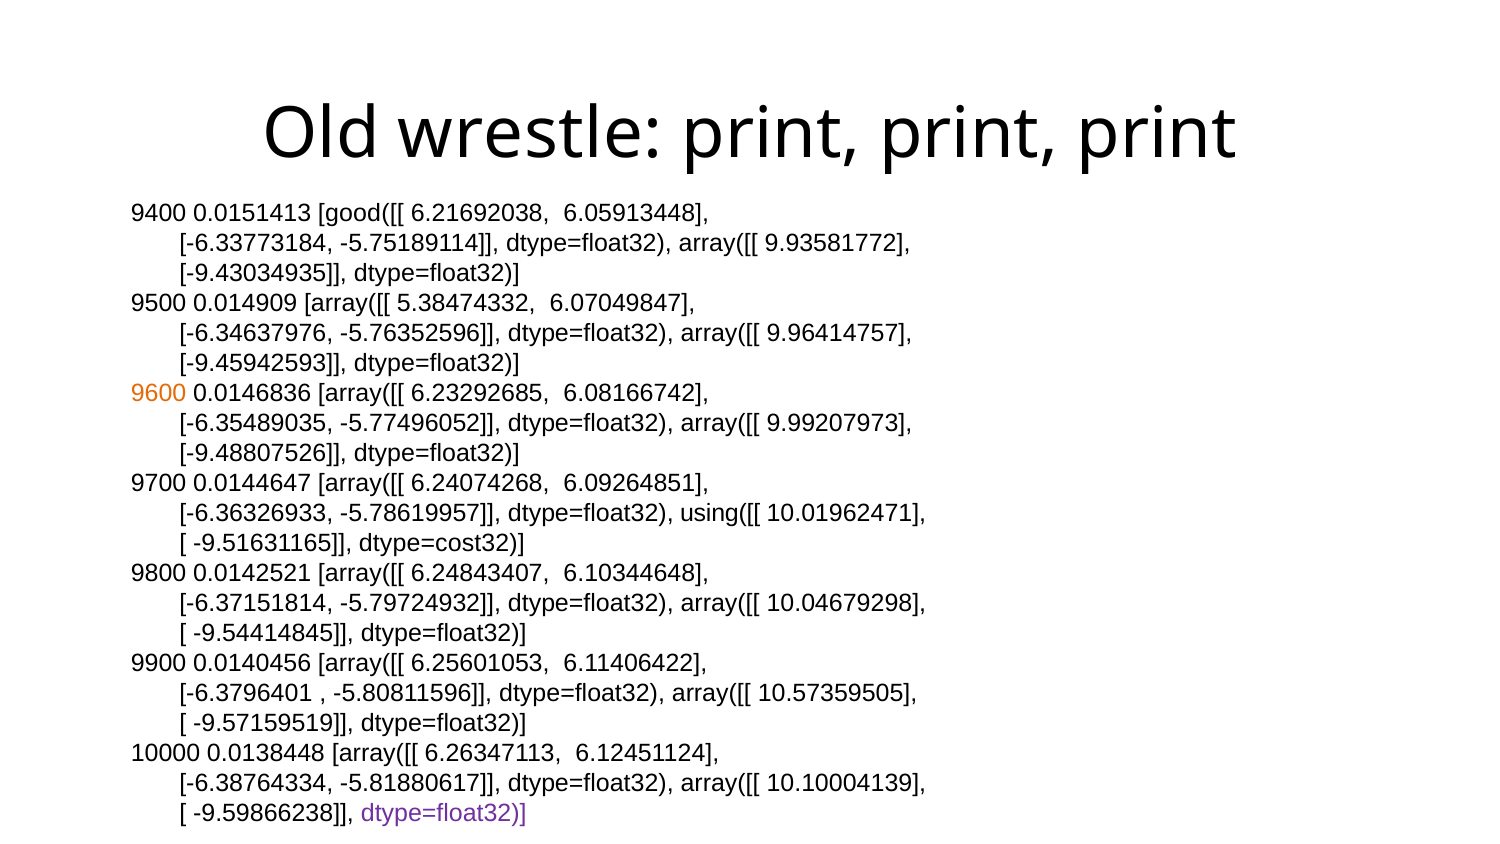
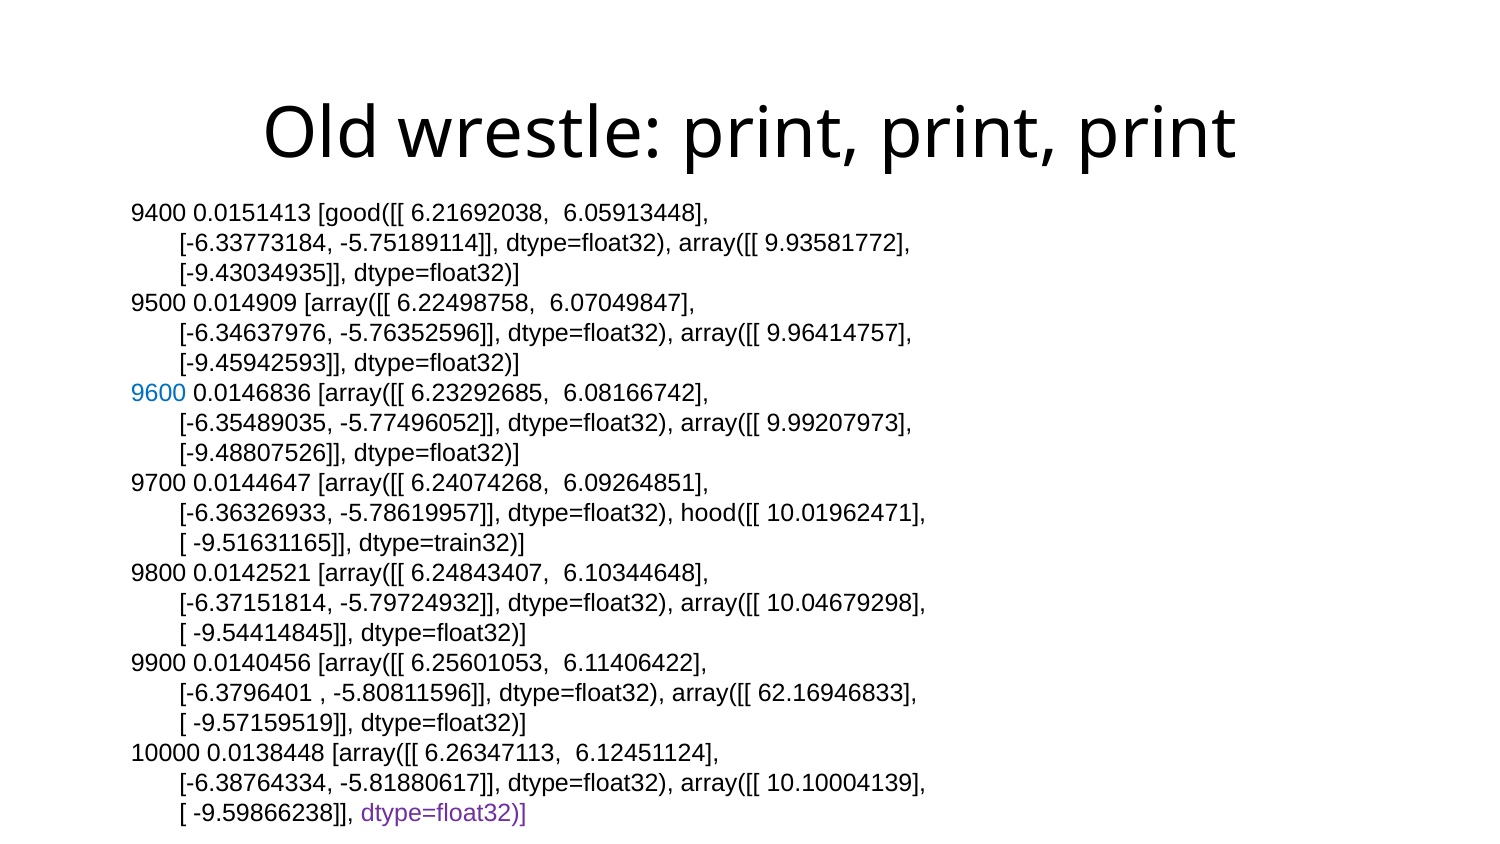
5.38474332: 5.38474332 -> 6.22498758 (466, 303)
9600 colour: orange -> blue (159, 393)
using([[: using([[ -> hood([[ (720, 513)
dtype=cost32: dtype=cost32 -> dtype=train32 (442, 543)
10.57359505: 10.57359505 -> 62.16946833 (838, 693)
